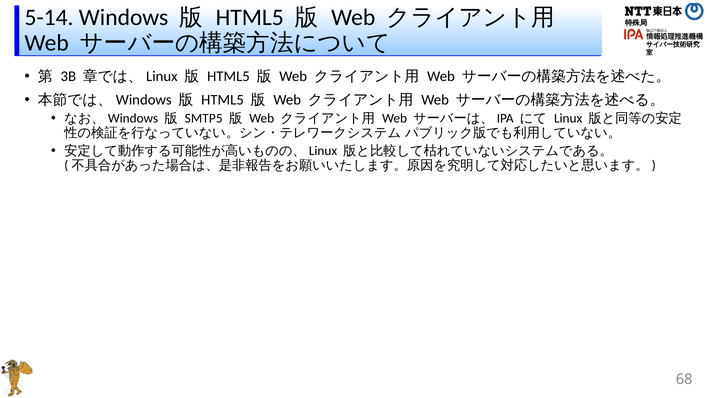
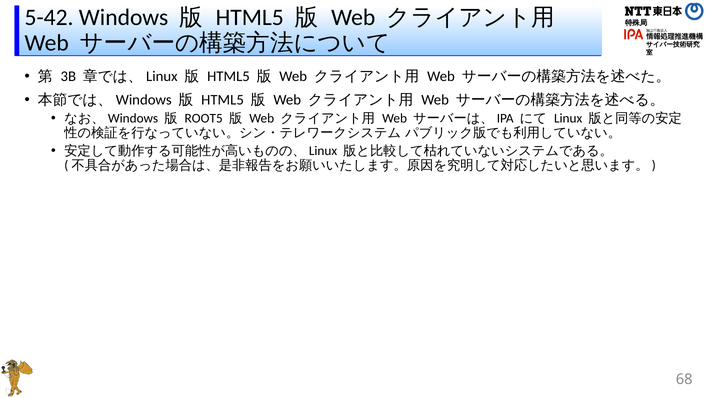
5-14: 5-14 -> 5-42 (49, 18)
SMTP5: SMTP5 -> ROOT5 (204, 119)
